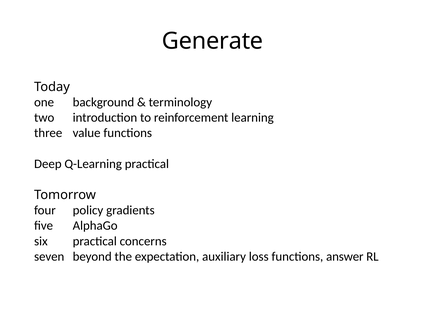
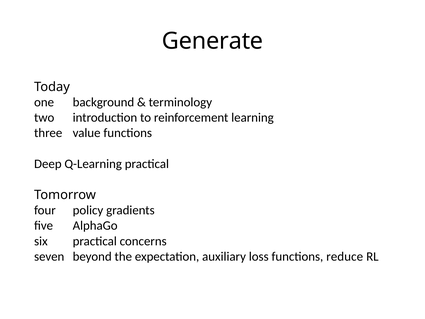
answer: answer -> reduce (345, 256)
